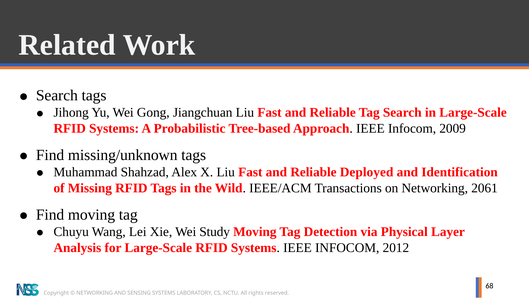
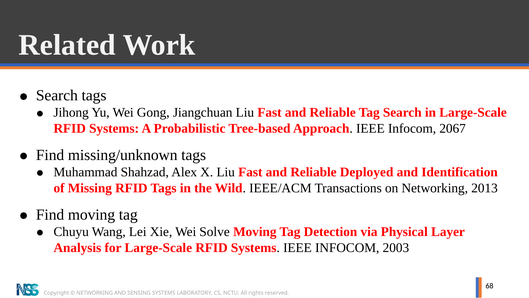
2009: 2009 -> 2067 (453, 128)
2061: 2061 -> 2013 (485, 188)
Study: Study -> Solve (215, 231)
2012: 2012 -> 2003 (396, 247)
